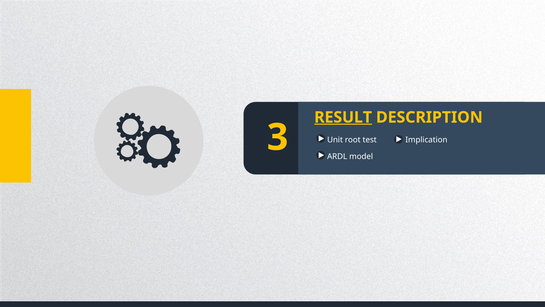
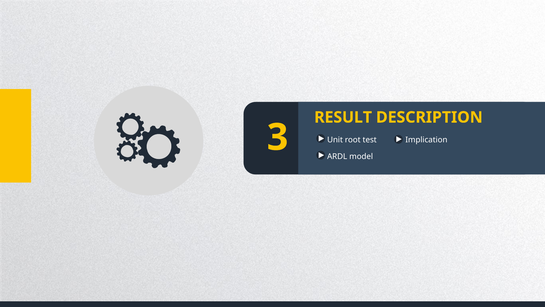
RESULT underline: present -> none (343, 117)
